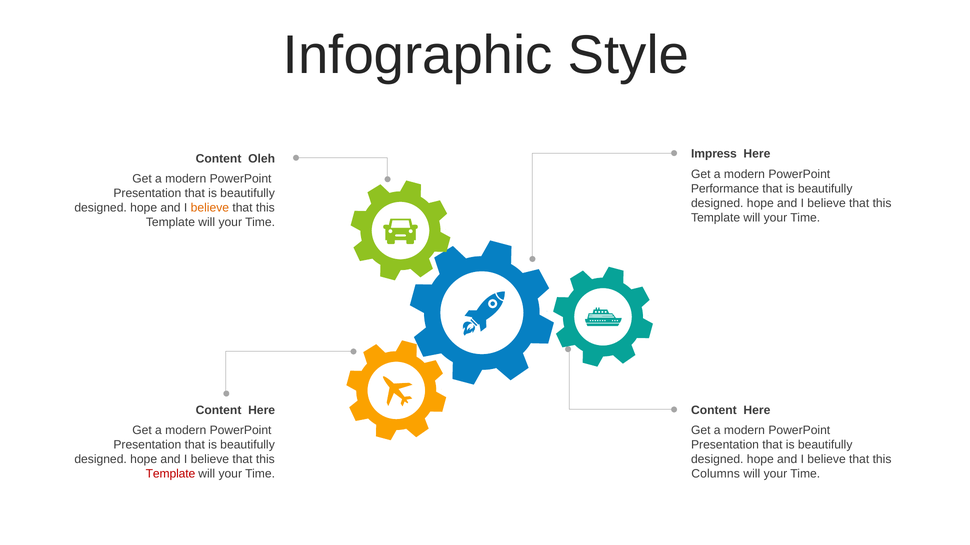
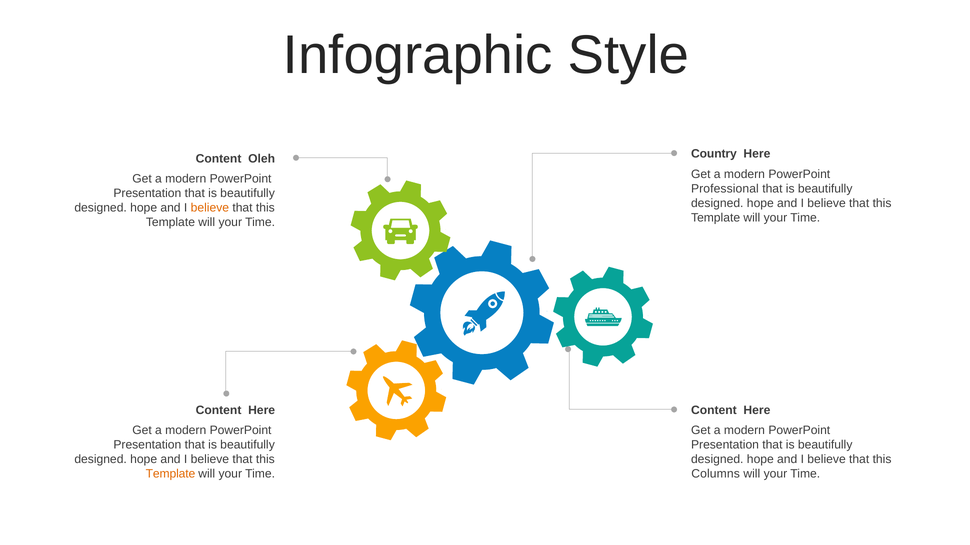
Impress: Impress -> Country (714, 154)
Performance: Performance -> Professional (725, 189)
Template colour: red -> orange (171, 475)
